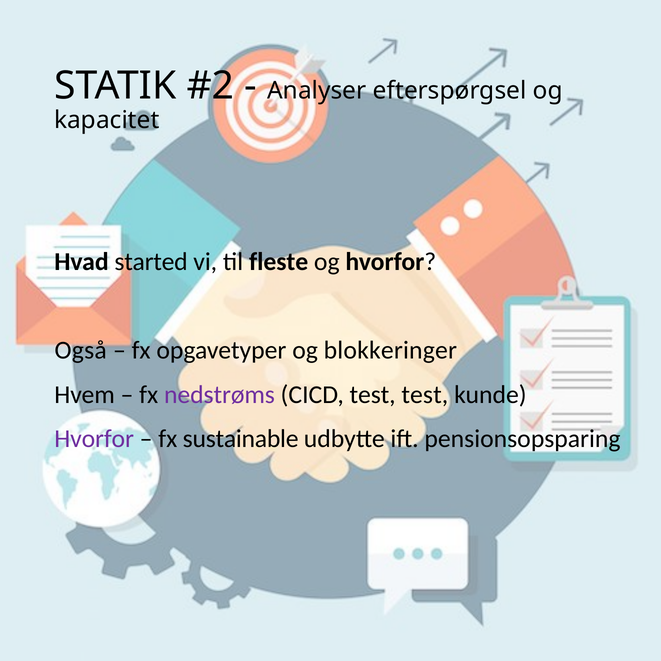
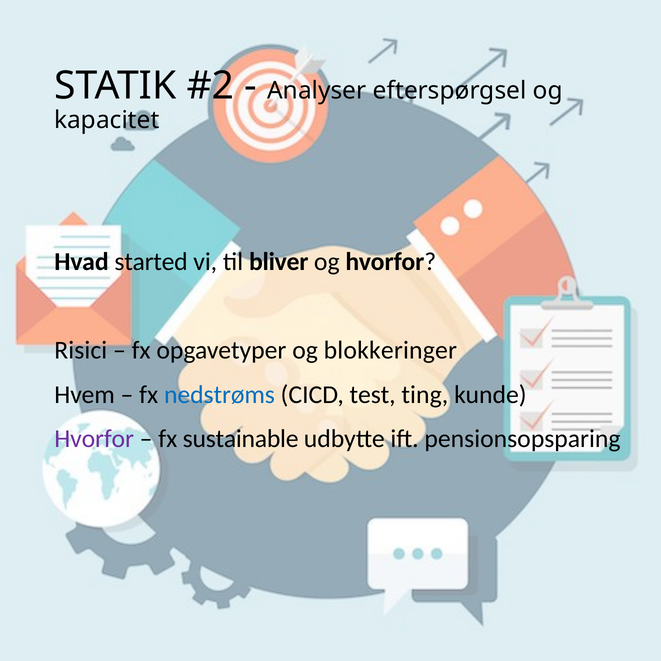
fleste: fleste -> bliver (279, 262)
Også: Også -> Risici (81, 350)
nedstrøms colour: purple -> blue (219, 395)
test test: test -> ting (425, 395)
